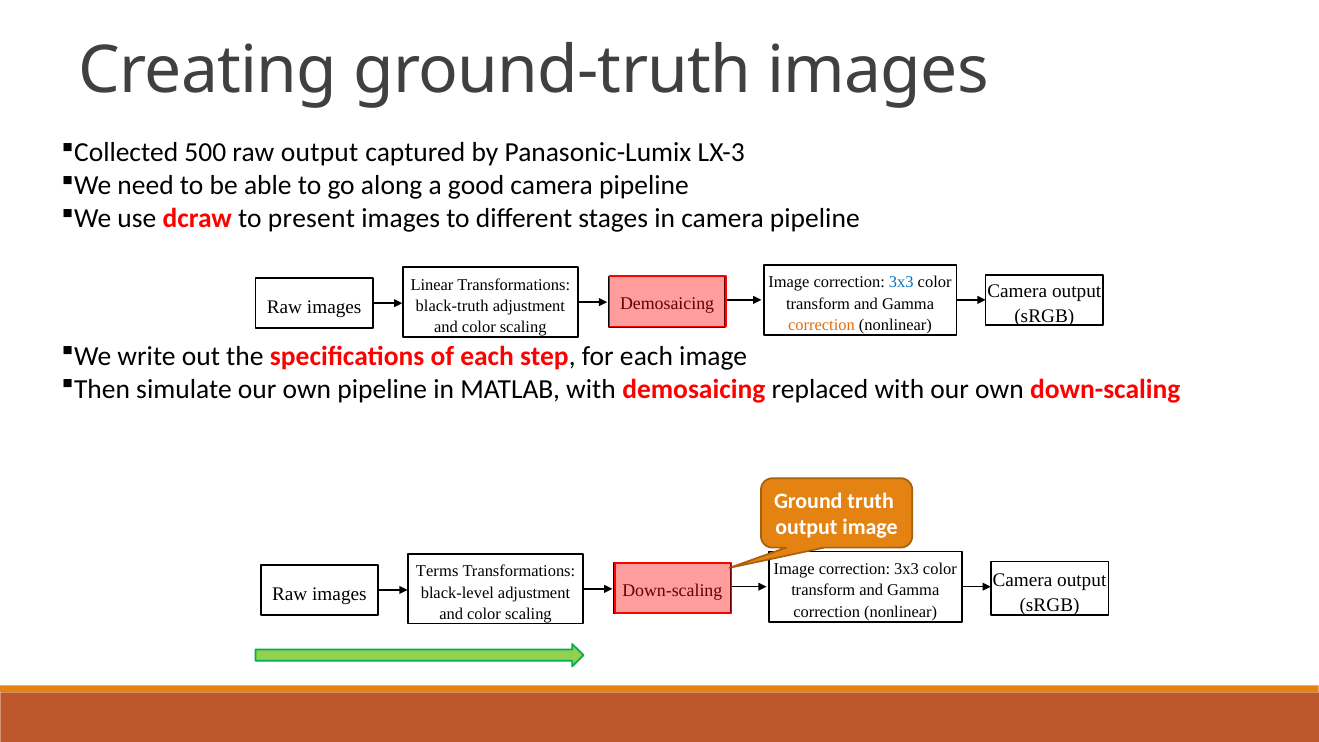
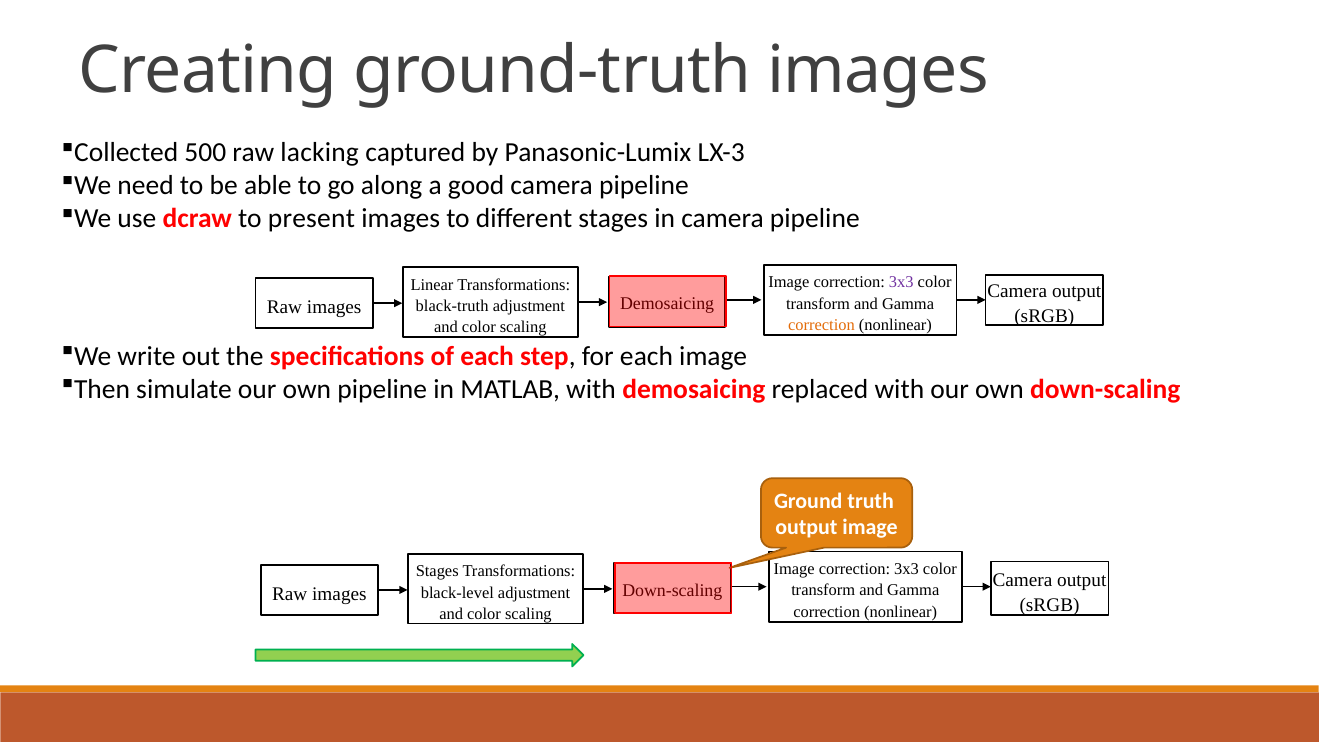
raw output: output -> lacking (320, 153)
3x3 colour: blue -> purple (901, 283)
Terms: Terms -> Stages (437, 571)
